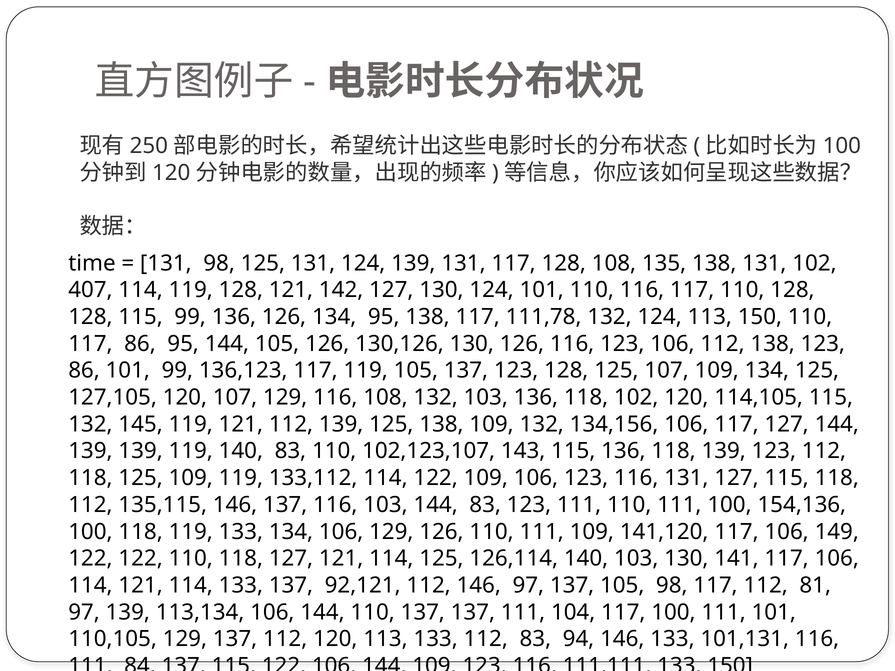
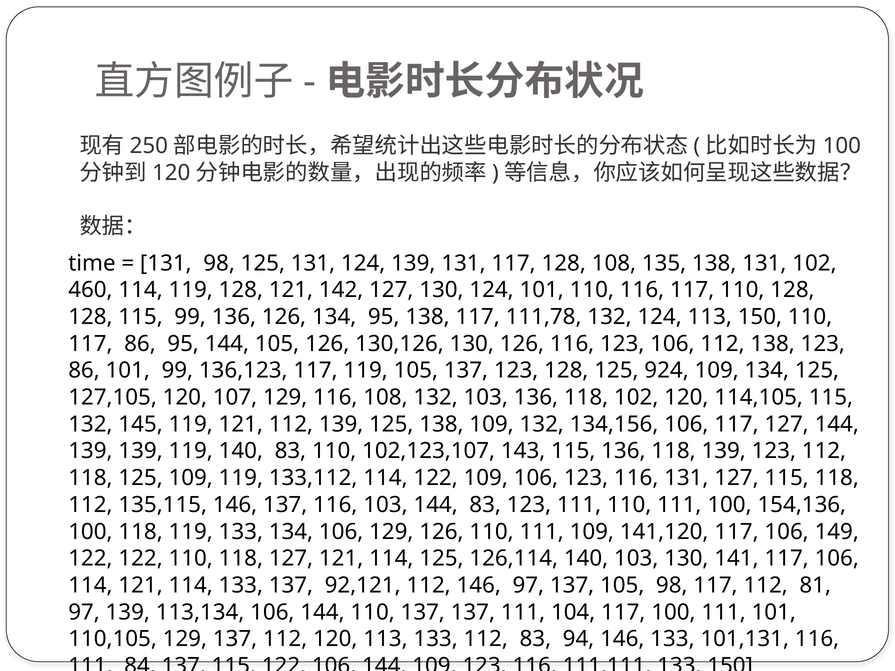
407: 407 -> 460 (90, 290)
125 107: 107 -> 924 (667, 371)
